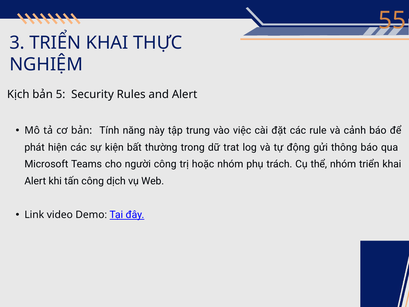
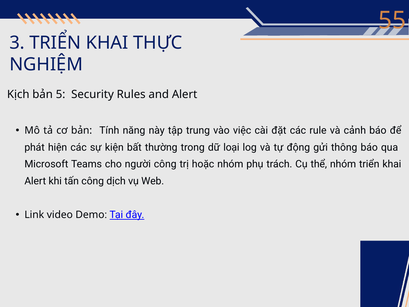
trat: trat -> loại (231, 147)
